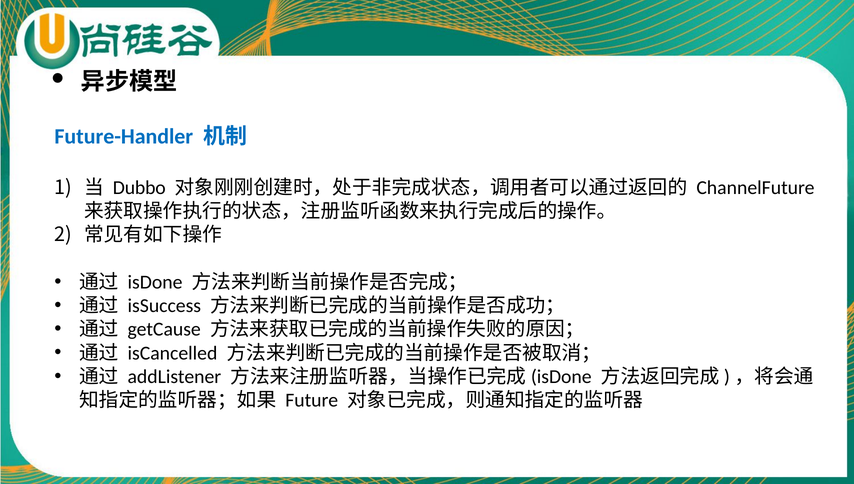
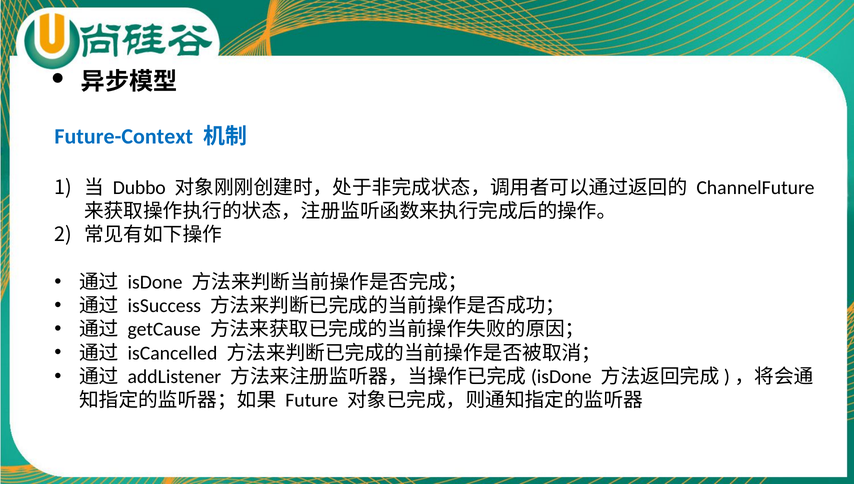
Future-Handler: Future-Handler -> Future-Context (124, 137)
